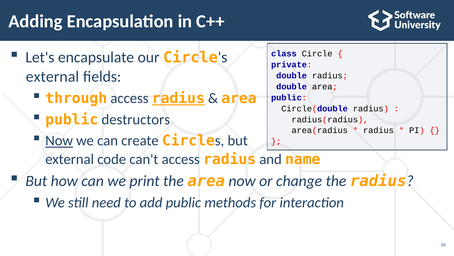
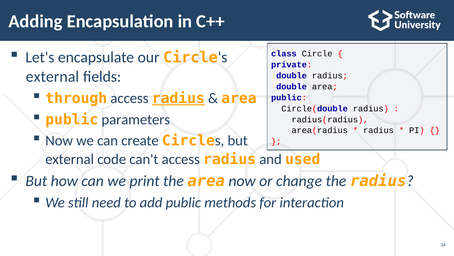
destructors: destructors -> parameters (136, 119)
Now underline: present -> none (59, 141)
name: name -> used (303, 159)
